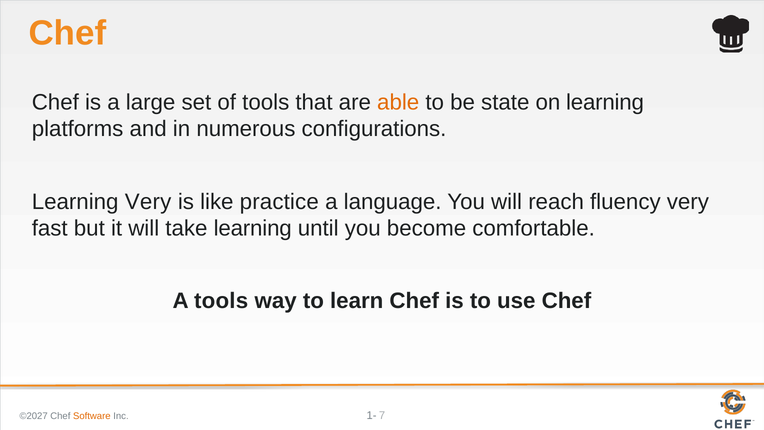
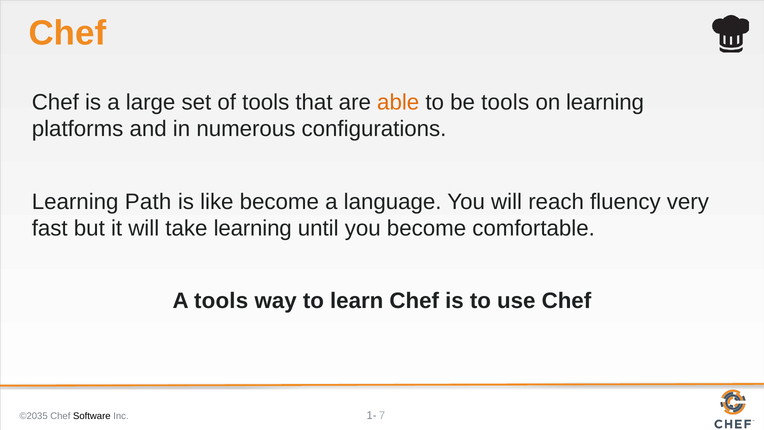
be state: state -> tools (505, 102)
Learning Very: Very -> Path (148, 202)
like practice: practice -> become (279, 202)
©2027: ©2027 -> ©2035 (34, 416)
Software colour: orange -> black (92, 416)
